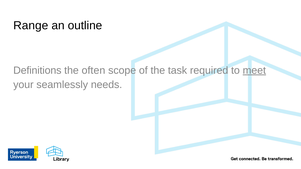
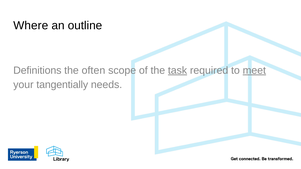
Range: Range -> Where (31, 26)
task underline: none -> present (178, 71)
seamlessly: seamlessly -> tangentially (62, 85)
